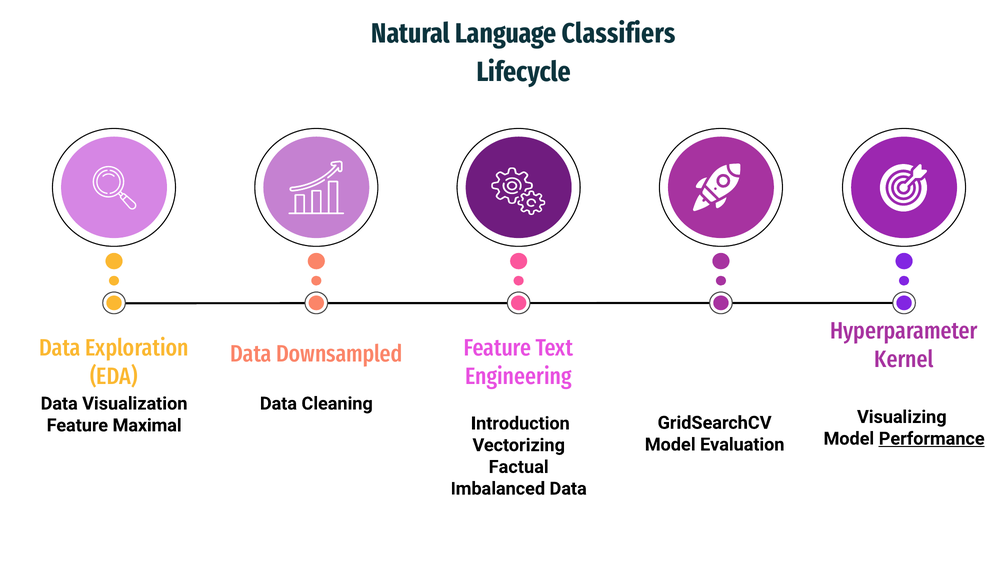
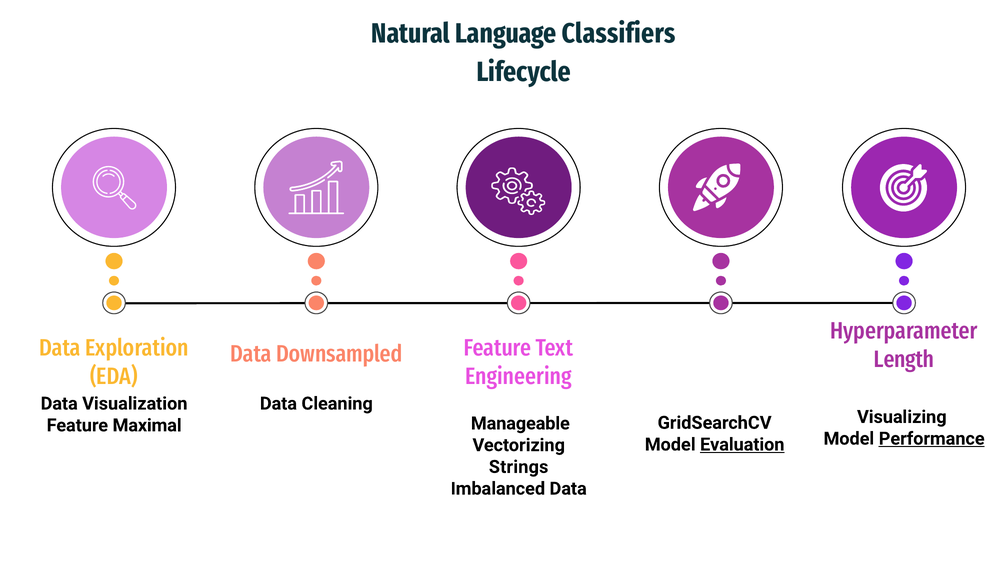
Kernel: Kernel -> Length (904, 359)
Introduction: Introduction -> Manageable (520, 423)
Evaluation underline: none -> present (742, 444)
Factual: Factual -> Strings (519, 467)
